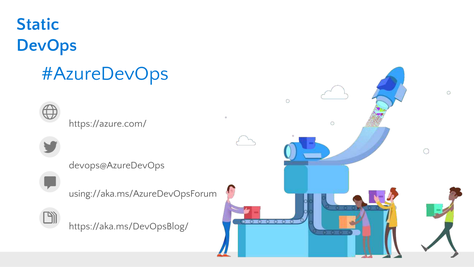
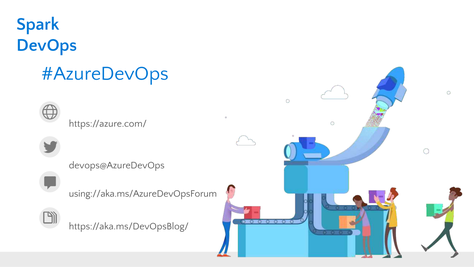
Static: Static -> Spark (38, 24)
